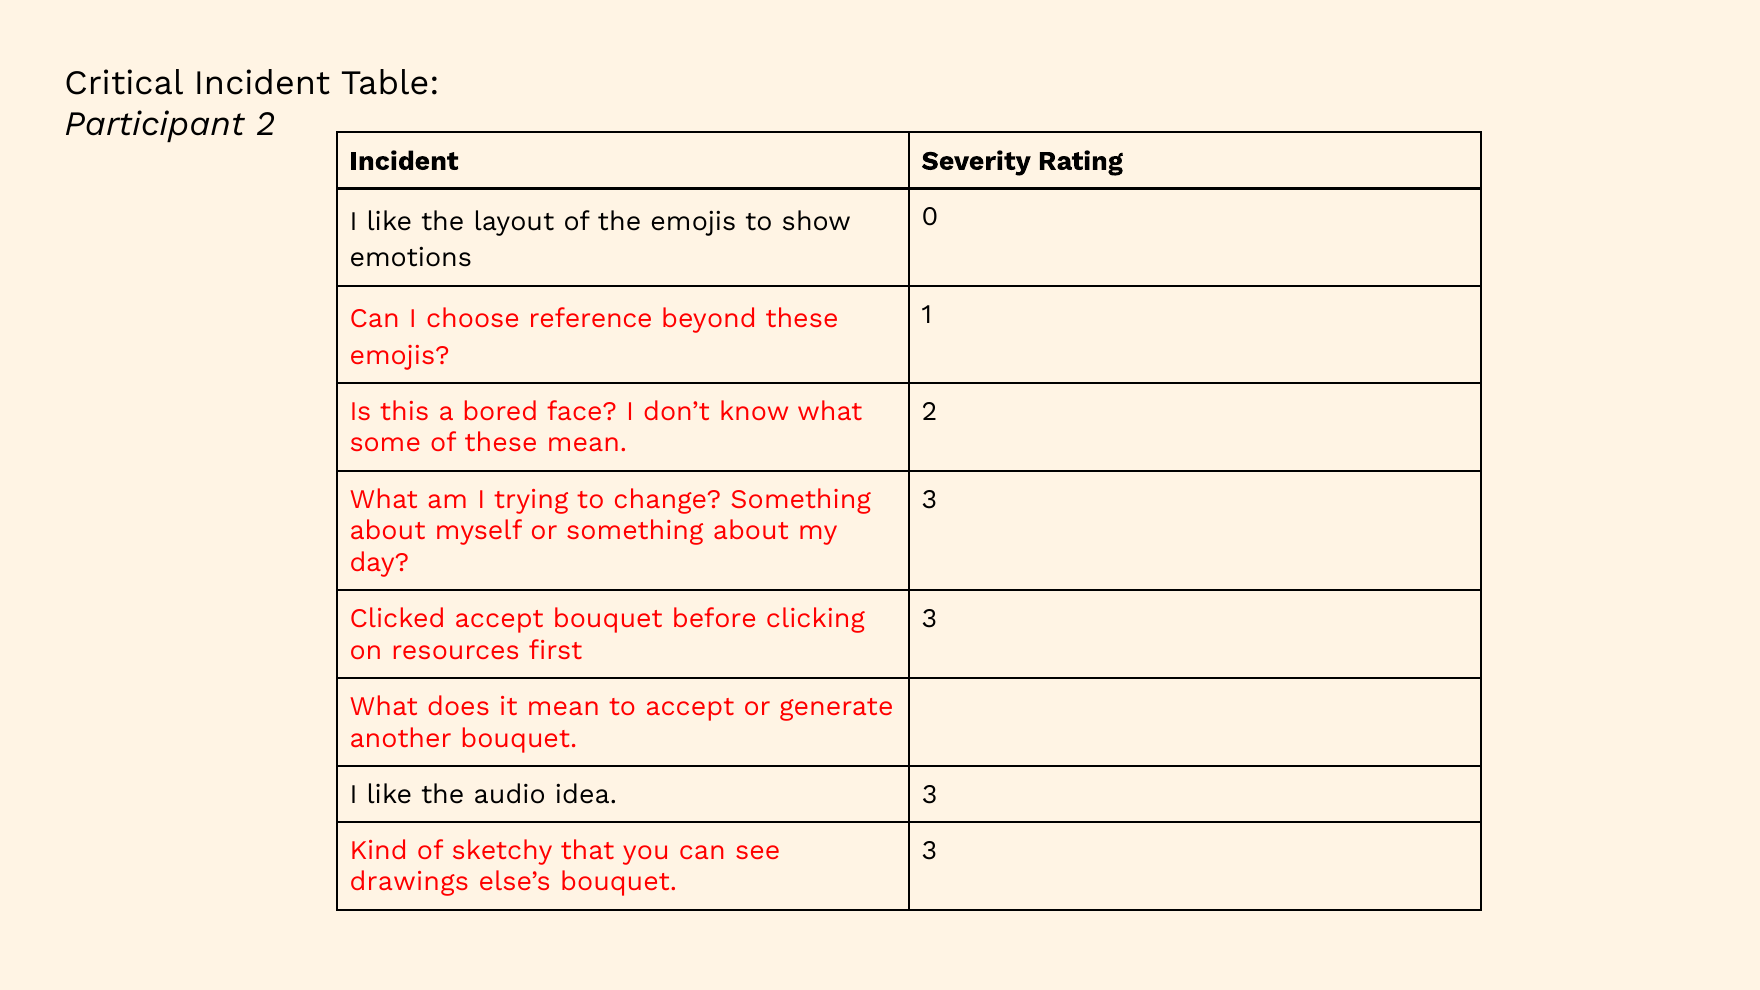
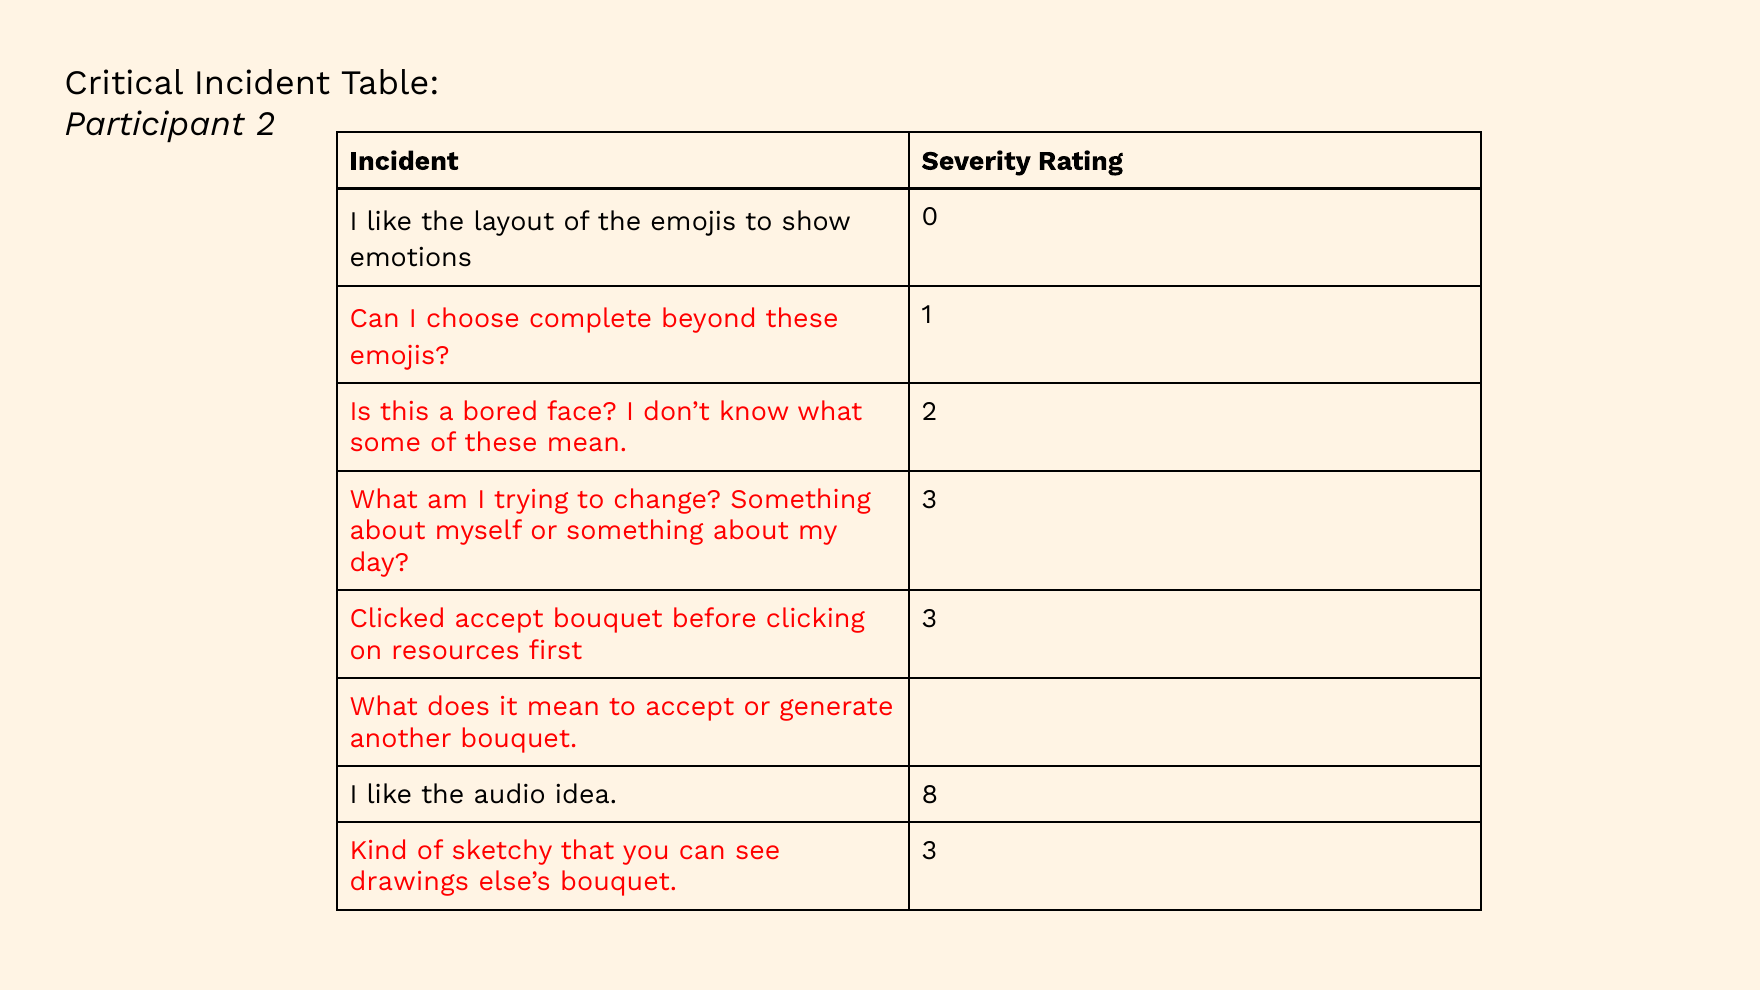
reference: reference -> complete (591, 319)
idea 3: 3 -> 8 (930, 794)
